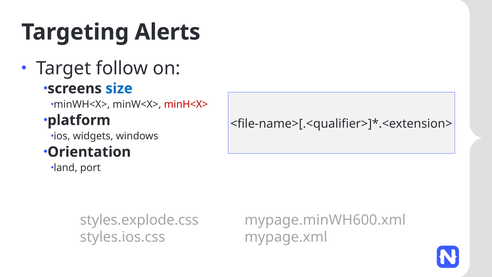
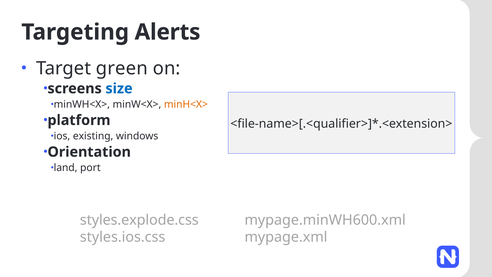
follow: follow -> green (122, 68)
minH<X> colour: red -> orange (186, 104)
widgets: widgets -> existing (93, 136)
